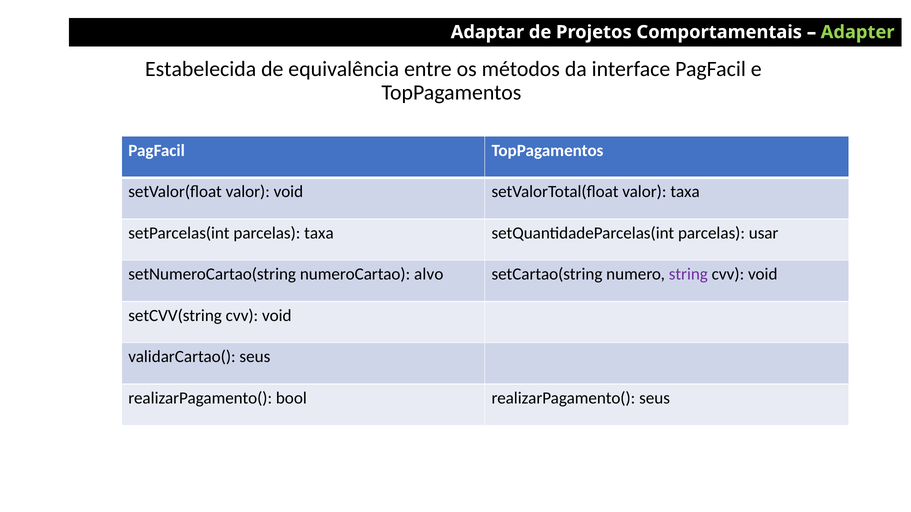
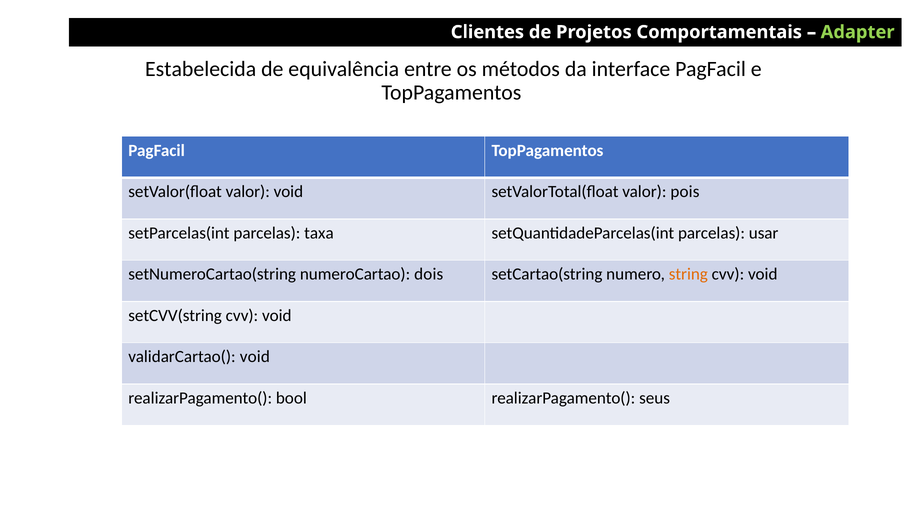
Adaptar: Adaptar -> Clientes (487, 32)
valor taxa: taxa -> pois (685, 192)
alvo: alvo -> dois (429, 274)
string colour: purple -> orange (688, 274)
validarCartao( seus: seus -> void (255, 357)
